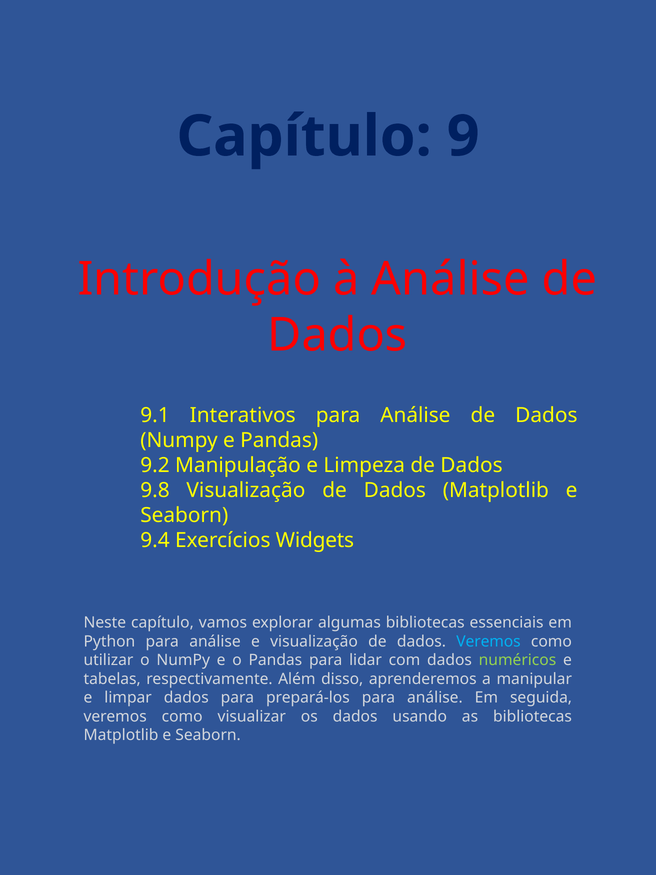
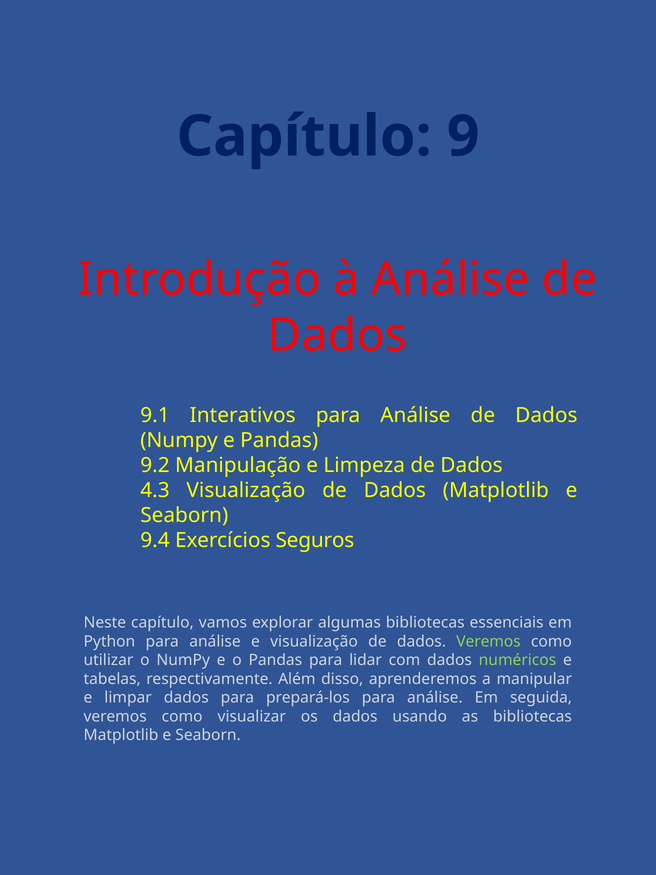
9.8: 9.8 -> 4.3 (155, 490)
Widgets: Widgets -> Seguros (315, 540)
Veremos colour: light blue -> light green (488, 641)
